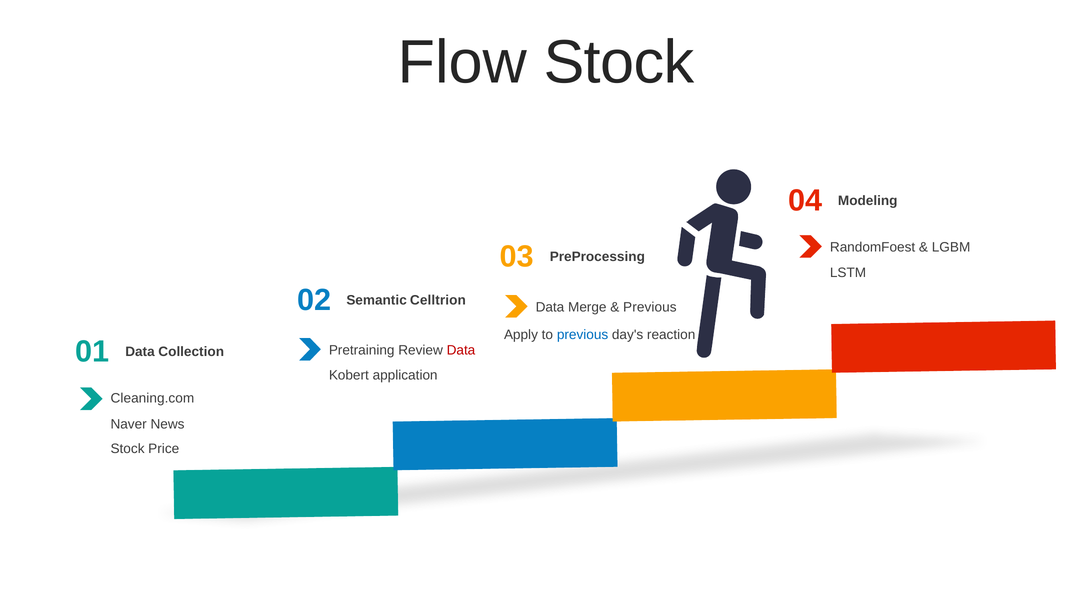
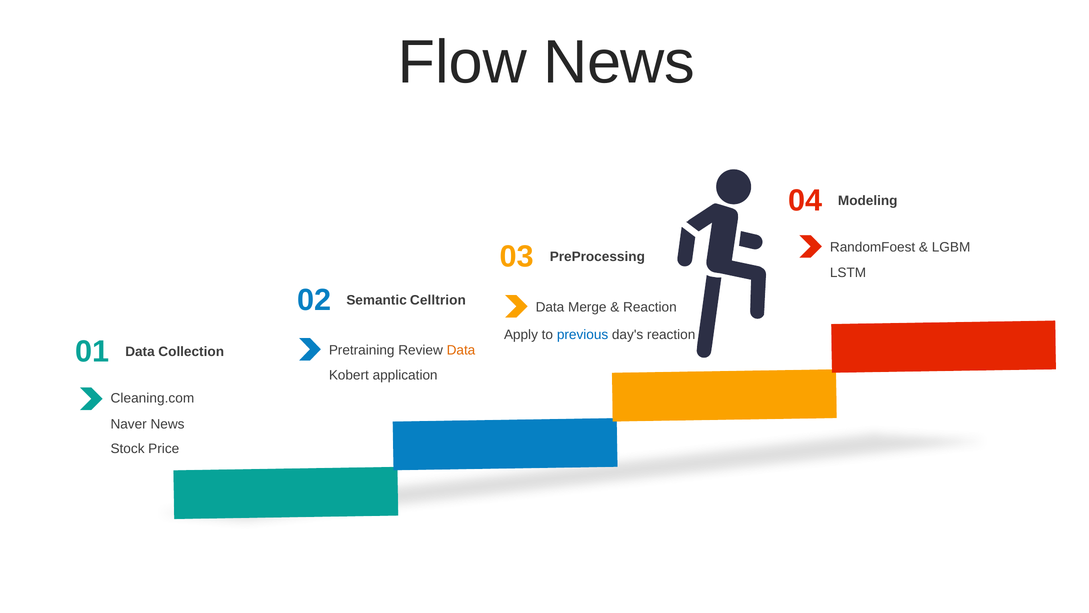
Flow Stock: Stock -> News (619, 62)
Previous: Previous -> Reaction (650, 307)
Data colour: red -> orange (461, 350)
